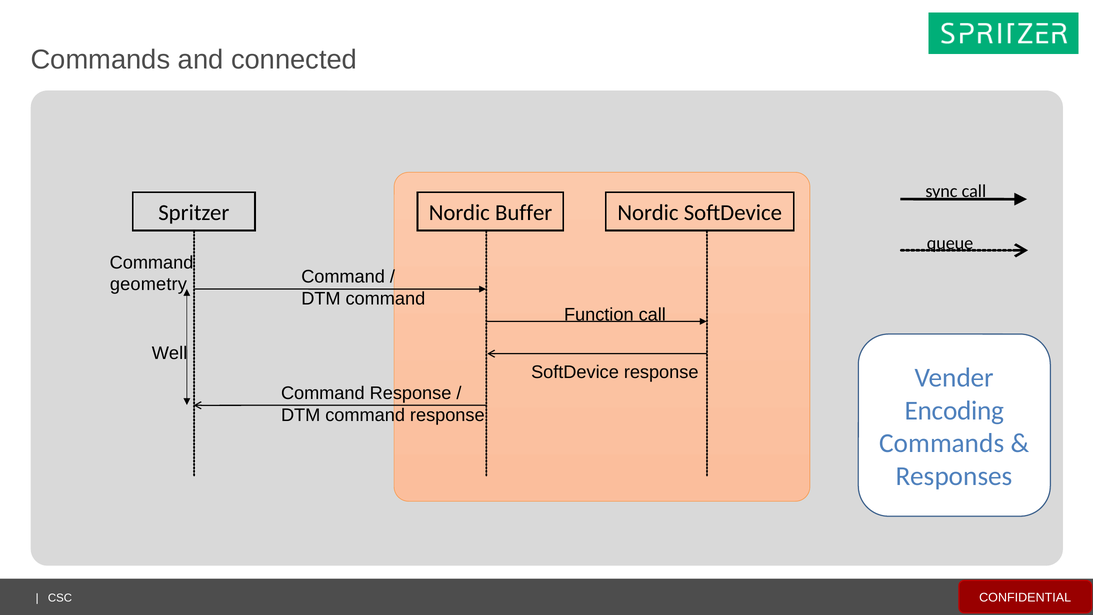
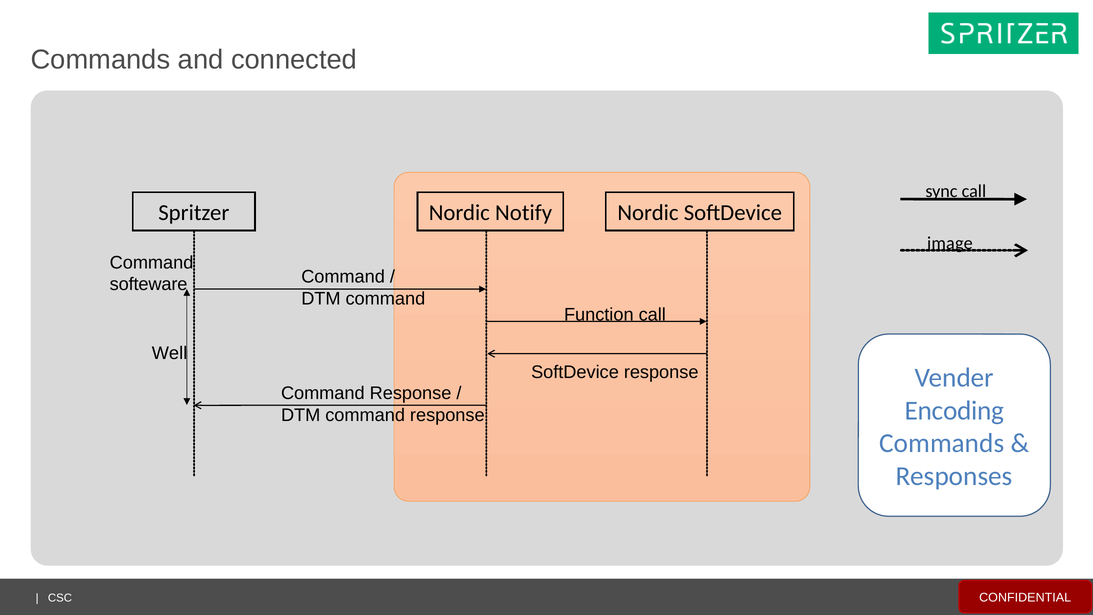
Buffer: Buffer -> Notify (524, 213)
queue: queue -> image (950, 243)
geometry: geometry -> softeware (149, 284)
